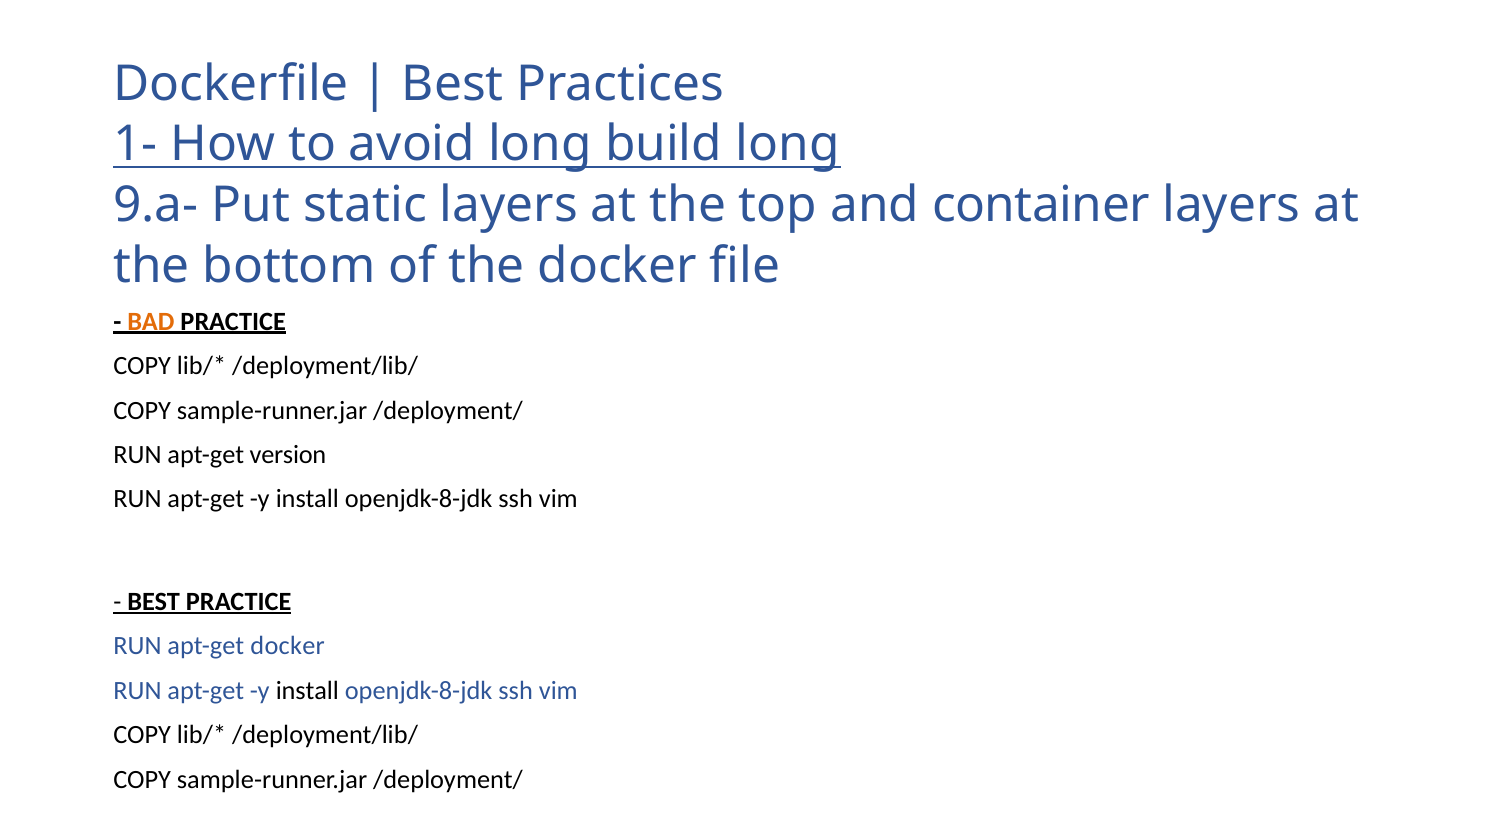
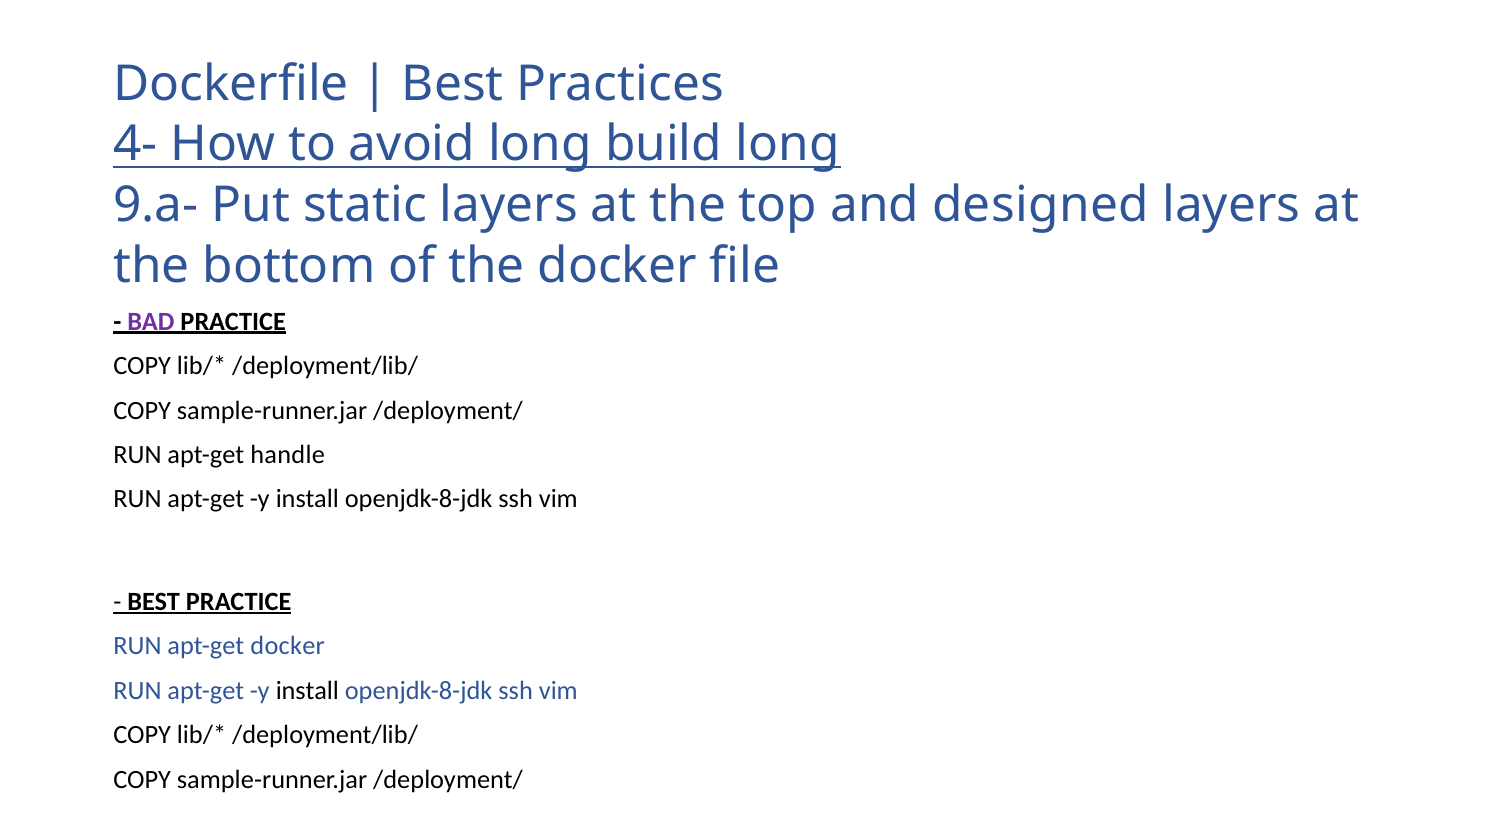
1-: 1- -> 4- (136, 145)
container: container -> designed (1041, 205)
BAD colour: orange -> purple (151, 322)
version: version -> handle (288, 455)
